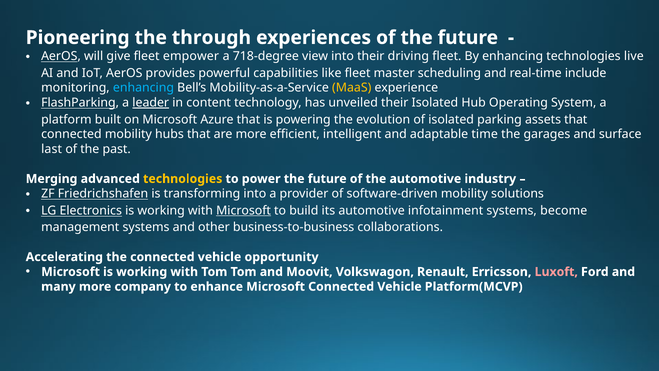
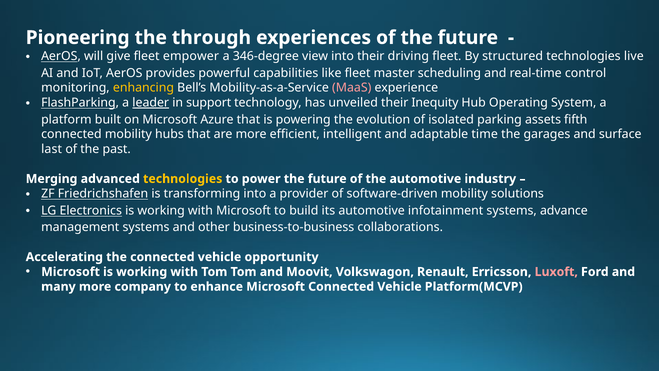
718-degree: 718-degree -> 346-degree (266, 56)
By enhancing: enhancing -> structured (513, 56)
include: include -> control (586, 73)
enhancing colour: light blue -> yellow (143, 88)
MaaS colour: yellow -> pink (352, 88)
content: content -> support (209, 103)
their Isolated: Isolated -> Inequity (435, 103)
assets that: that -> fifth (576, 119)
Microsoft underline: present -> none (244, 210)
become: become -> advance (564, 210)
